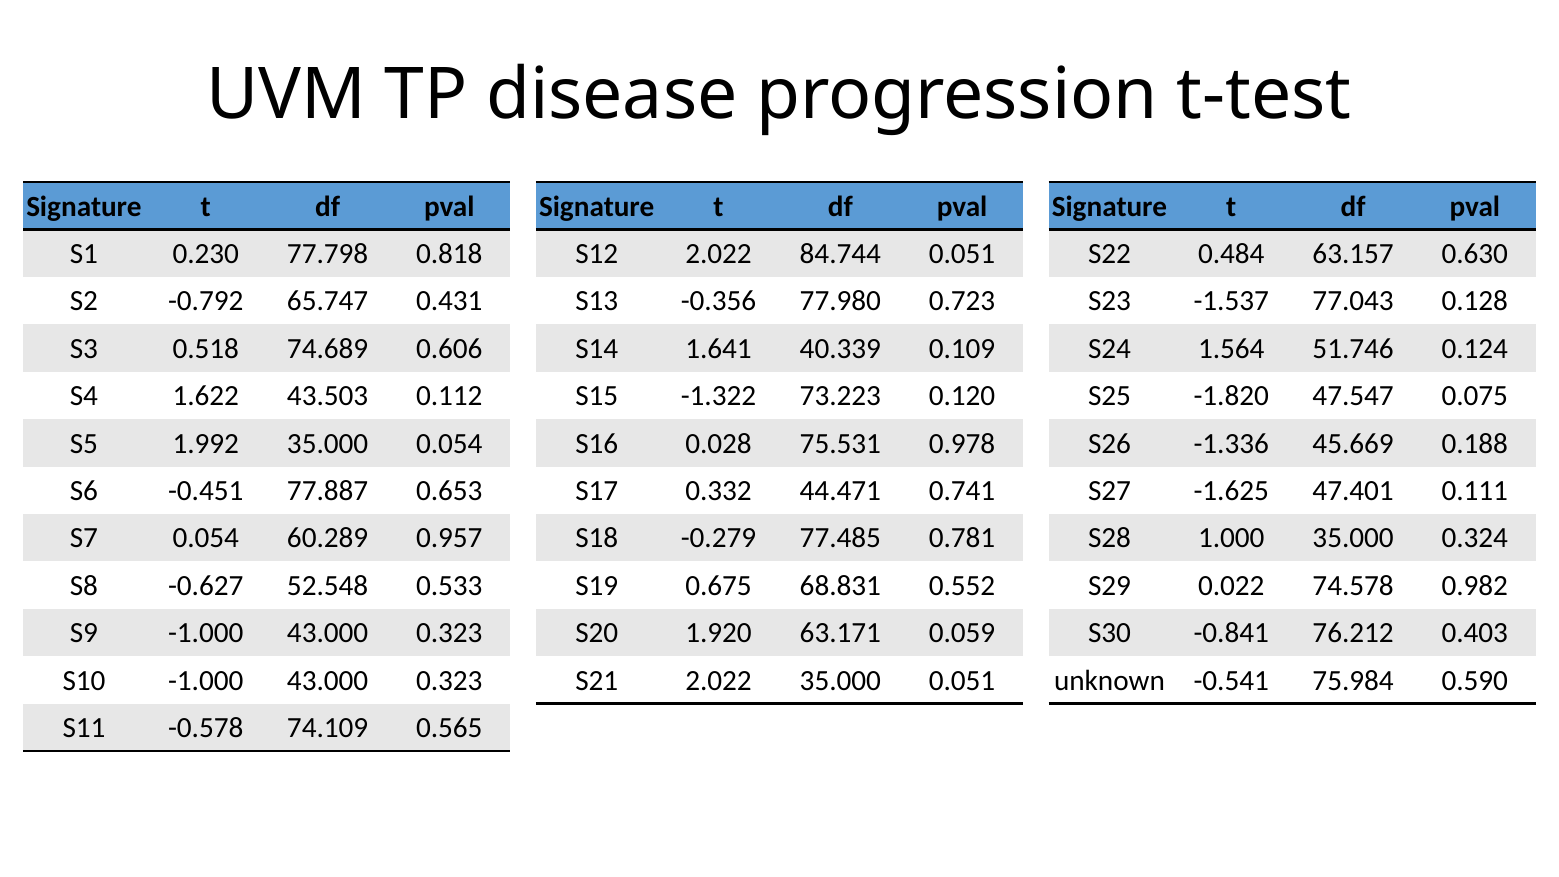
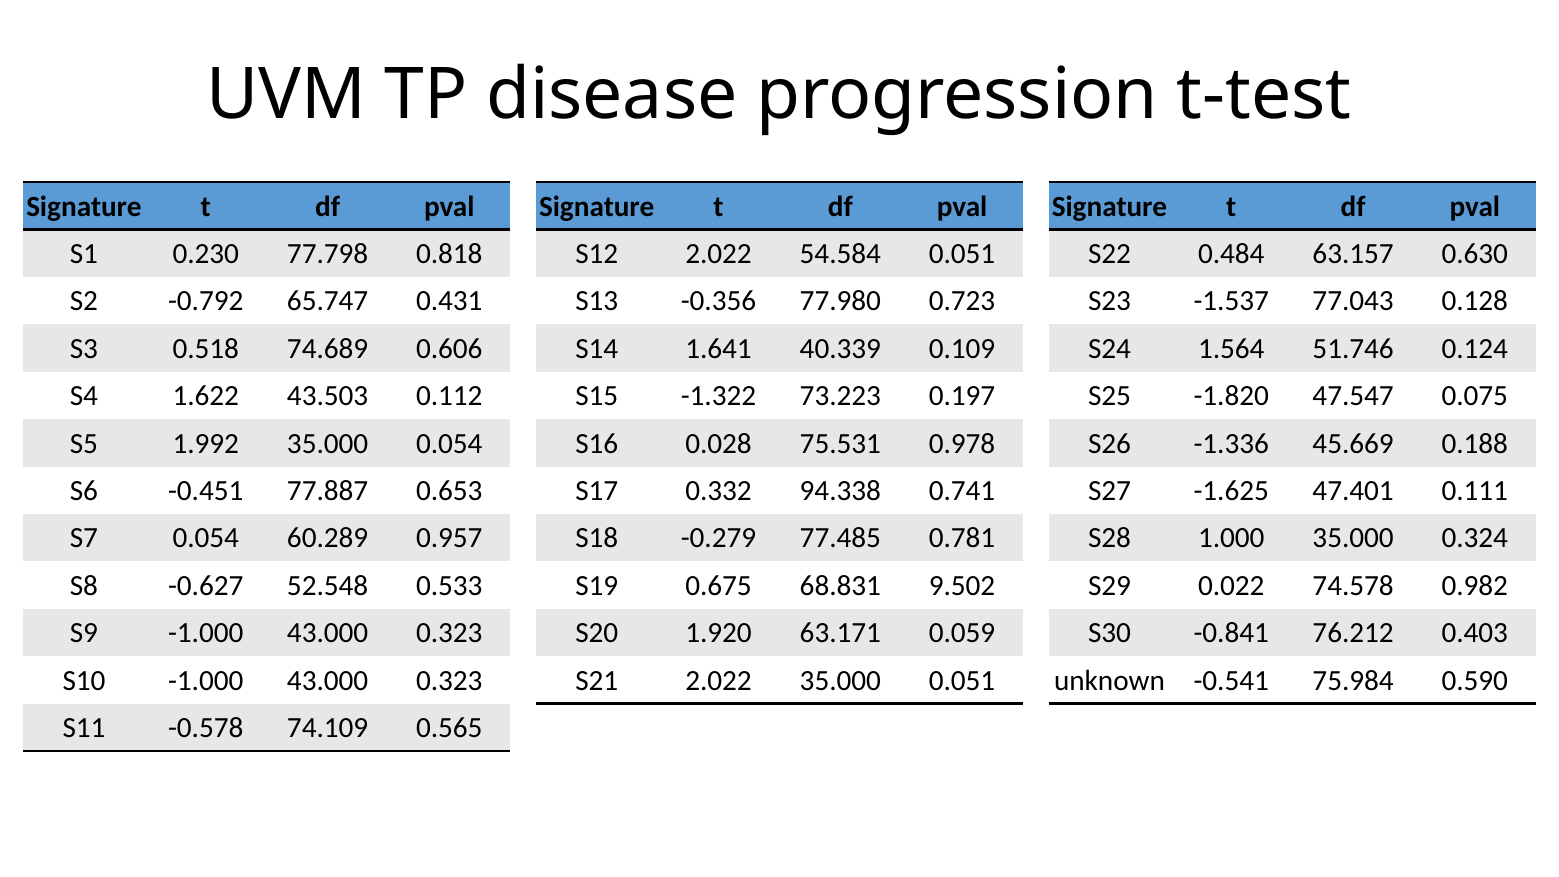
84.744: 84.744 -> 54.584 (840, 254)
0.120: 0.120 -> 0.197 (962, 396)
44.471: 44.471 -> 94.338 (840, 491)
0.552: 0.552 -> 9.502 (962, 586)
